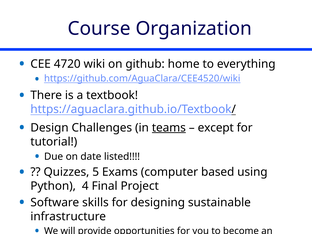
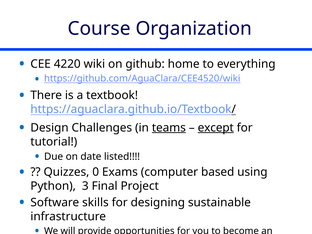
4720: 4720 -> 4220 (67, 64)
except underline: none -> present (216, 128)
5: 5 -> 0 (96, 172)
4: 4 -> 3 (85, 186)
